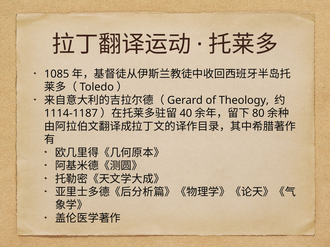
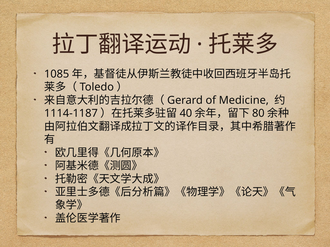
Theology: Theology -> Medicine (244, 100)
